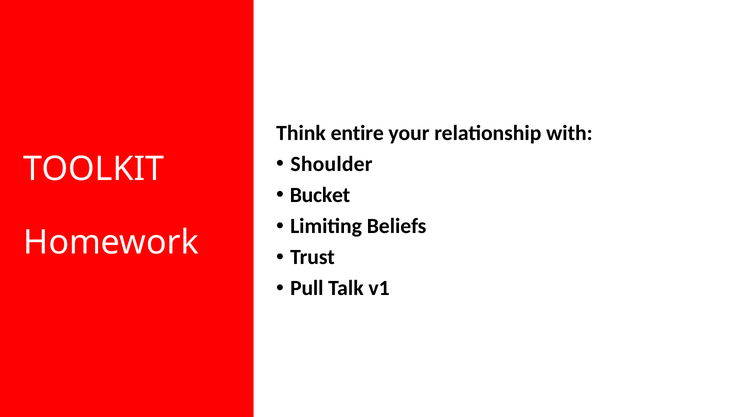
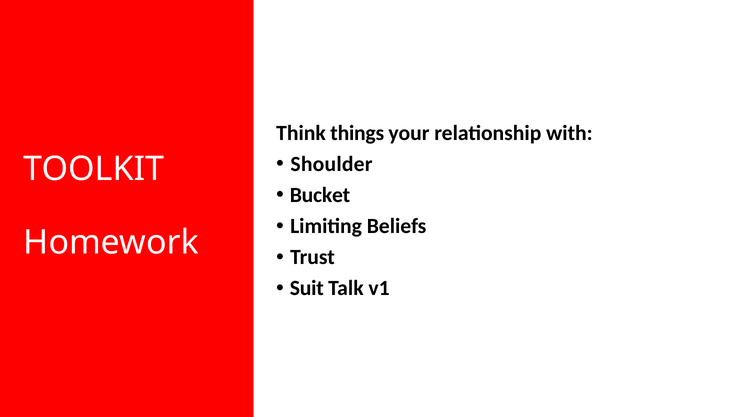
entire: entire -> things (357, 133)
Pull: Pull -> Suit (307, 289)
